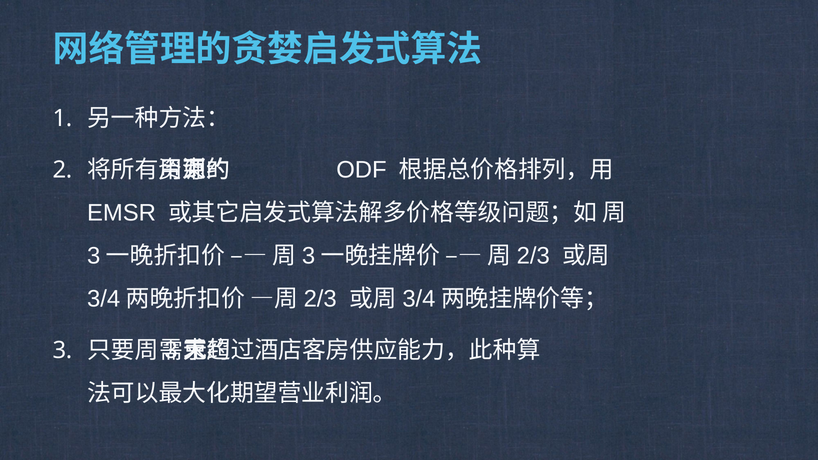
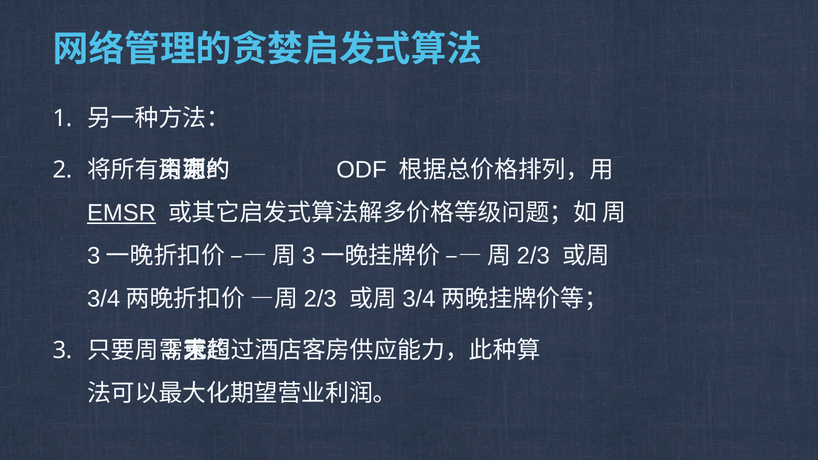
EMSR underline: none -> present (121, 213)
